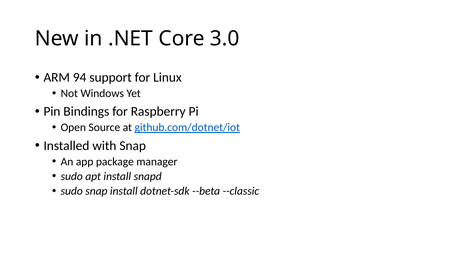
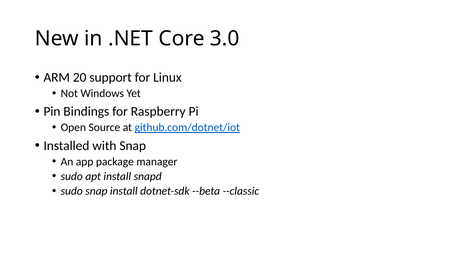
94: 94 -> 20 (80, 77)
